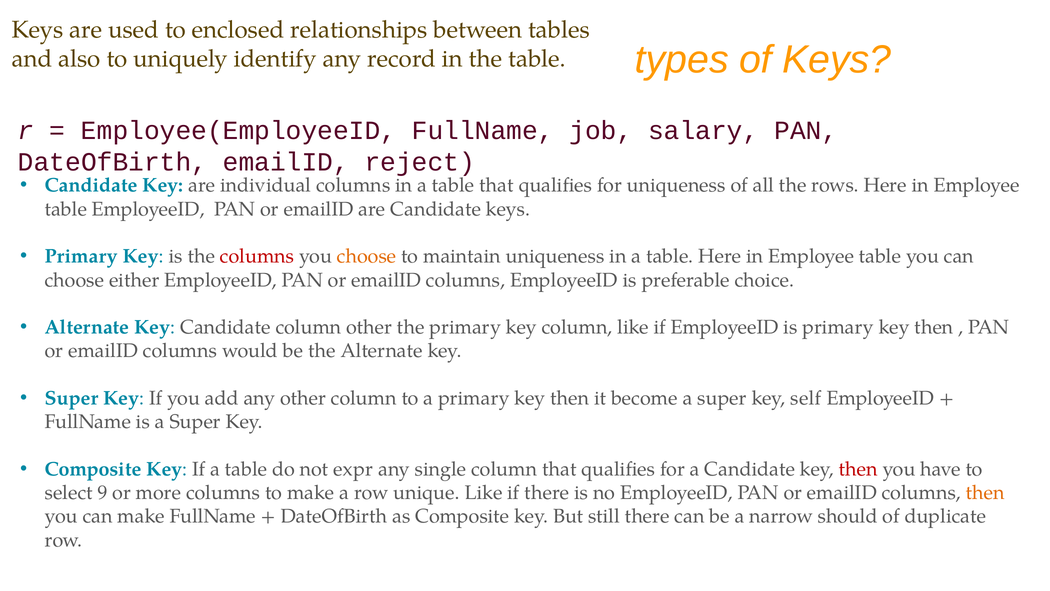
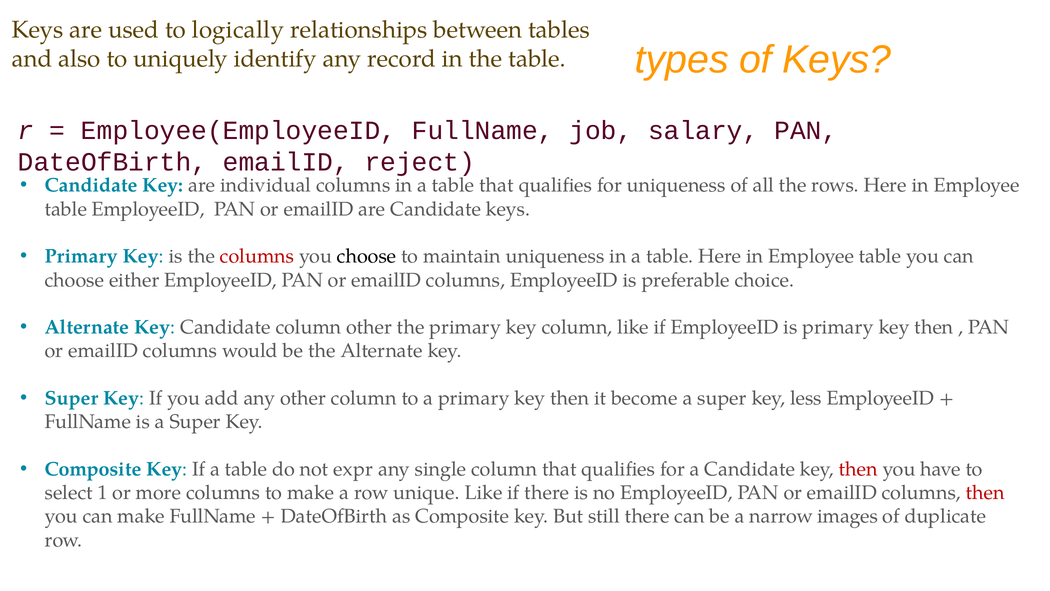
enclosed: enclosed -> logically (238, 30)
choose colour: orange -> black (367, 256)
self: self -> less (806, 398)
9: 9 -> 1 (102, 492)
then colour: orange -> red (985, 492)
should: should -> images (848, 516)
